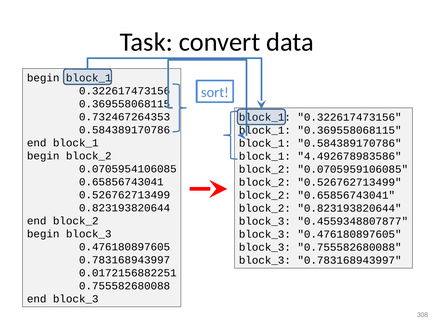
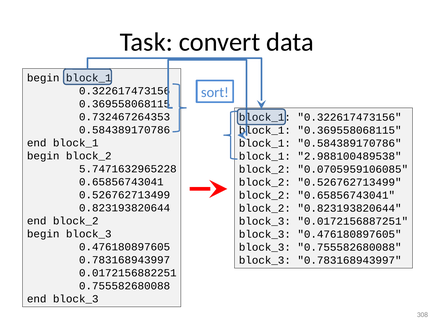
4.492678983586: 4.492678983586 -> 2.988100489538 (350, 157)
0.0705954106085: 0.0705954106085 -> 5.7471632965228 (128, 169)
0.4559348807877: 0.4559348807877 -> 0.0172156887251 (353, 222)
